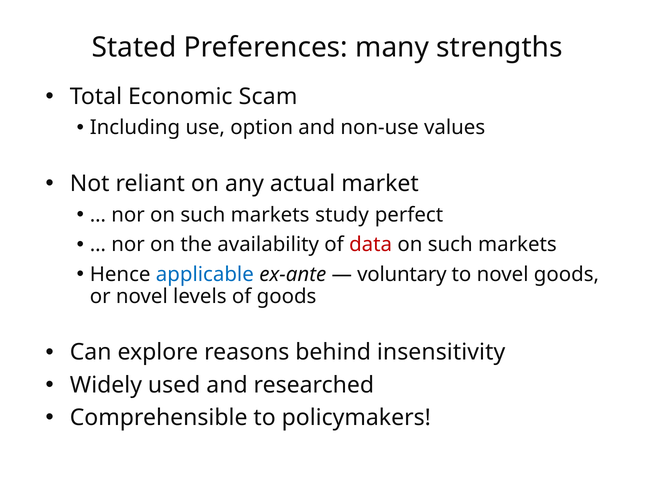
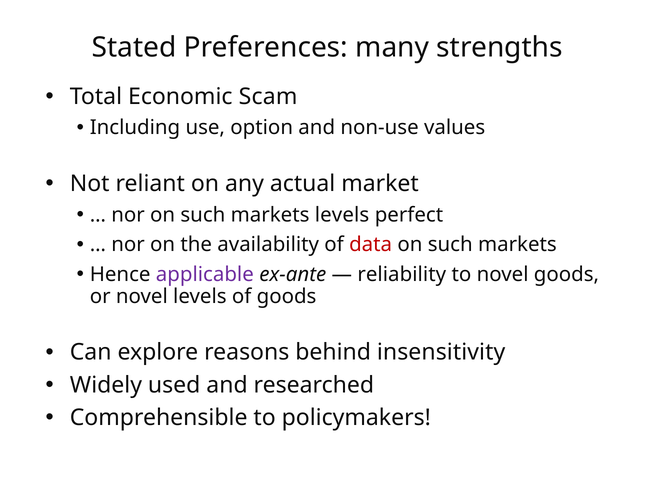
markets study: study -> levels (342, 215)
applicable colour: blue -> purple (205, 274)
voluntary: voluntary -> reliability (402, 274)
